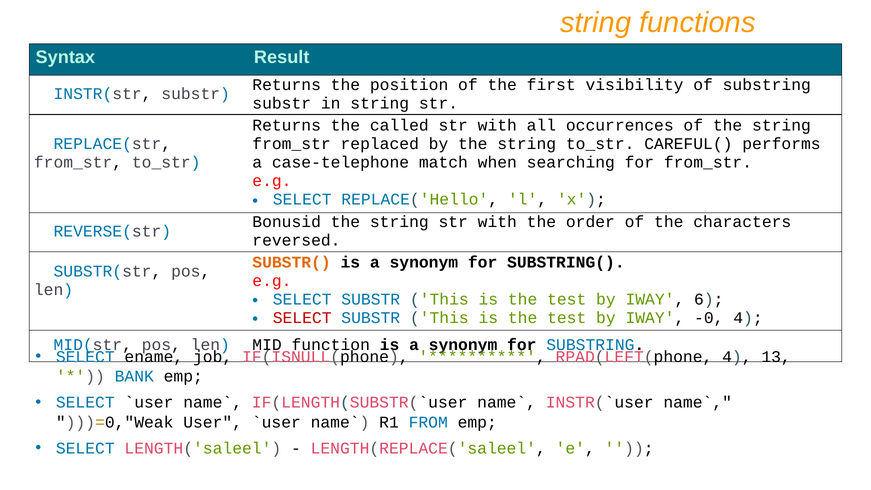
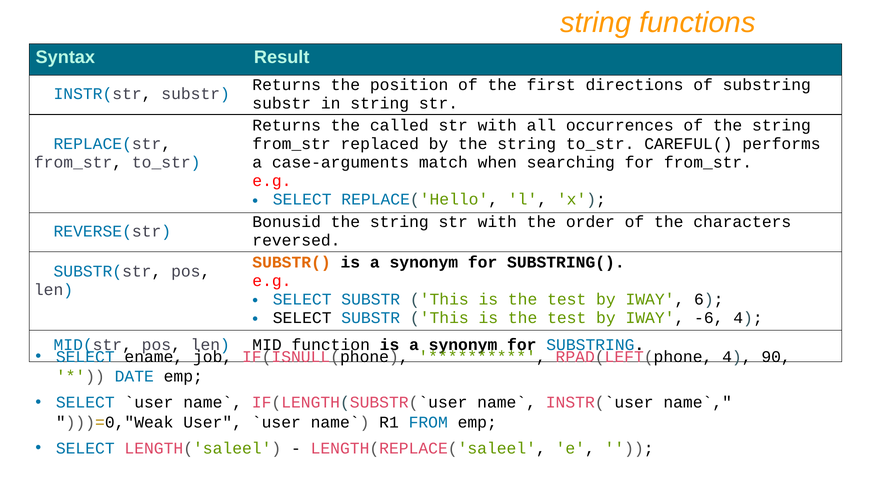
visibility: visibility -> directions (634, 85)
case-telephone: case-telephone -> case-arguments (341, 162)
SELECT colour: red -> black (302, 318)
-0: -0 -> -6 (709, 318)
13: 13 -> 90 (776, 357)
BANK: BANK -> DATE (134, 376)
